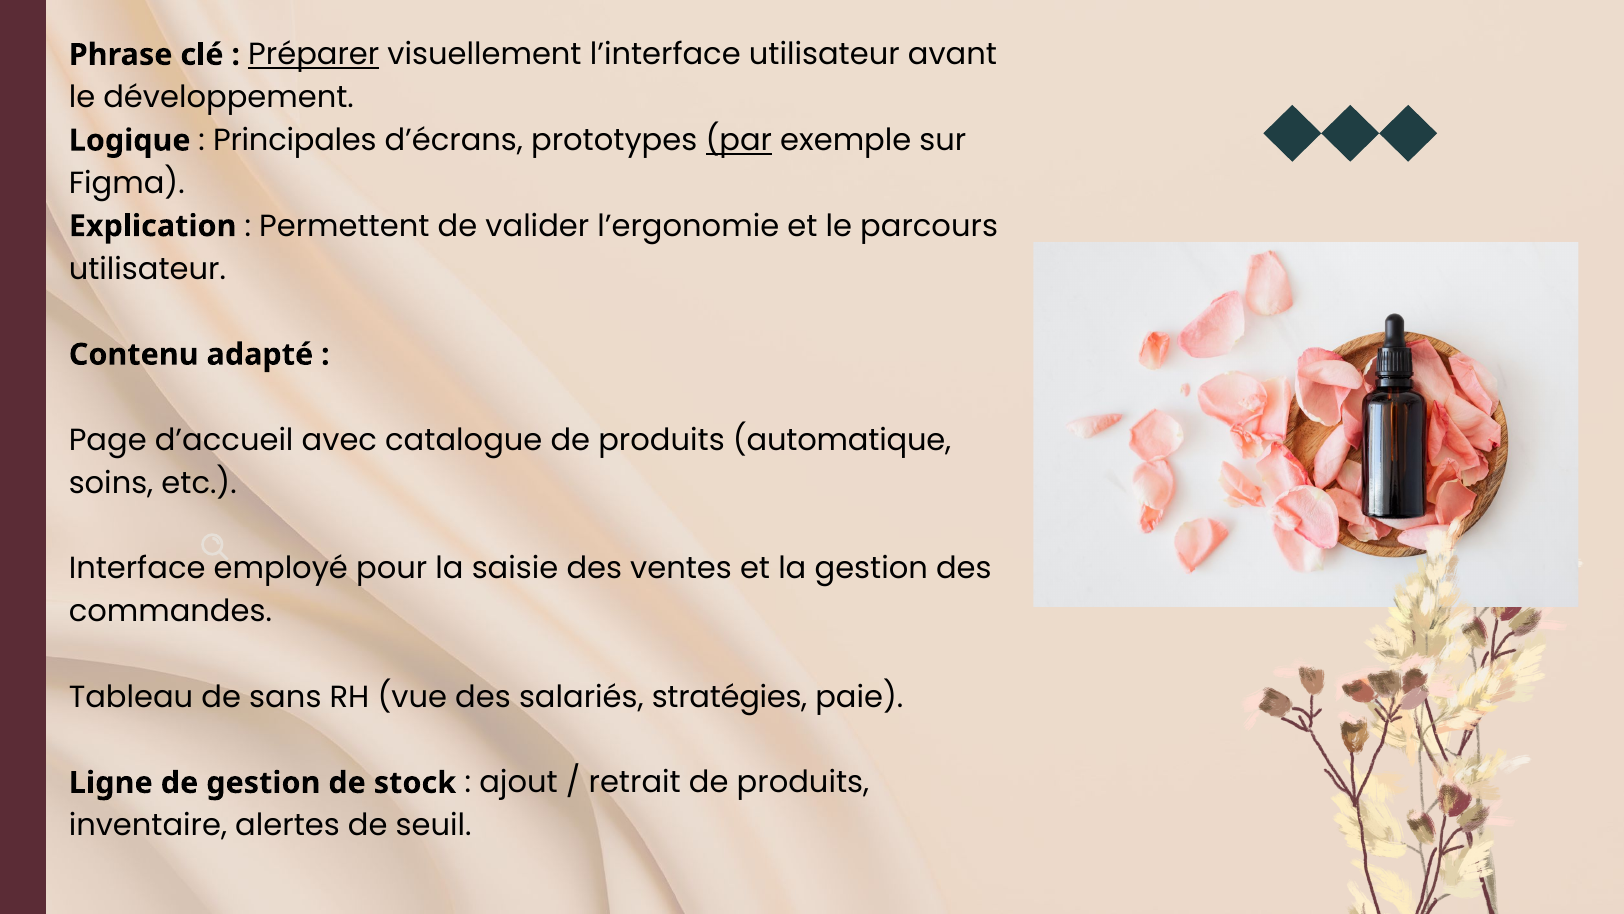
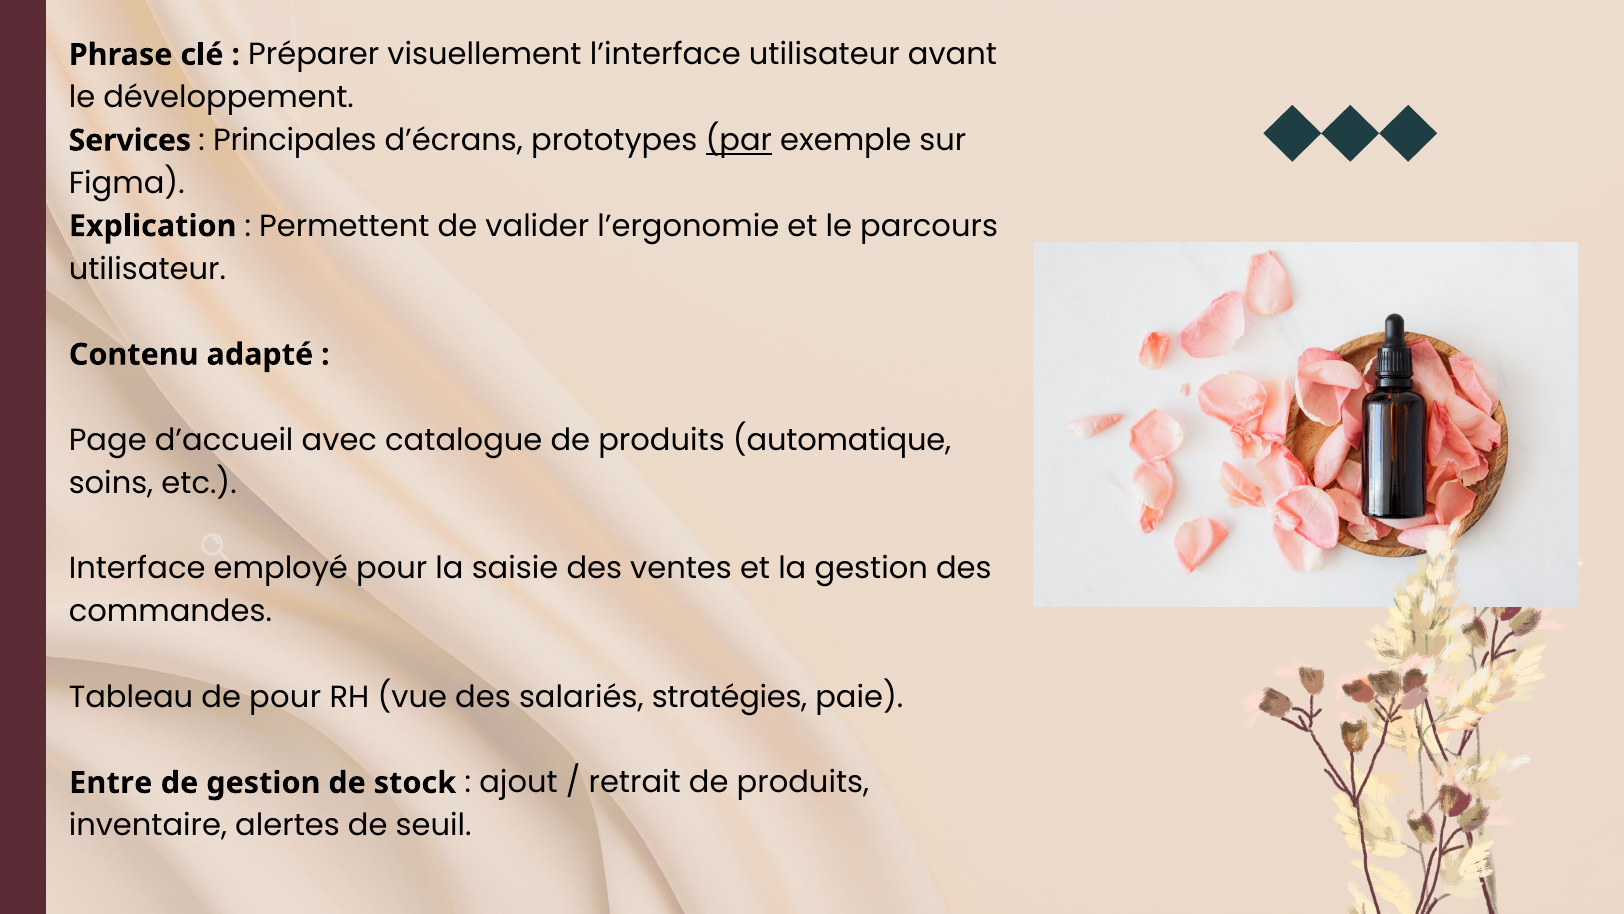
Préparer underline: present -> none (314, 55)
Logique: Logique -> Services (130, 140)
de sans: sans -> pour (285, 697)
Ligne: Ligne -> Entre (111, 782)
